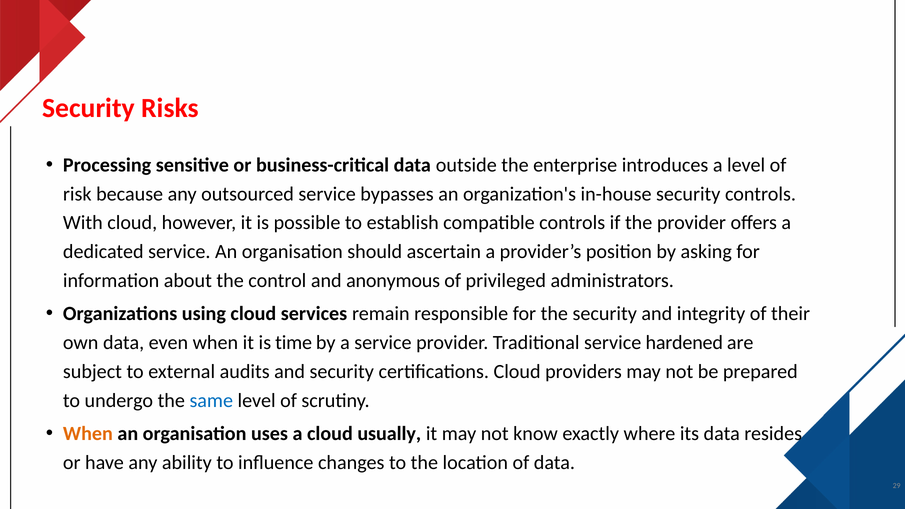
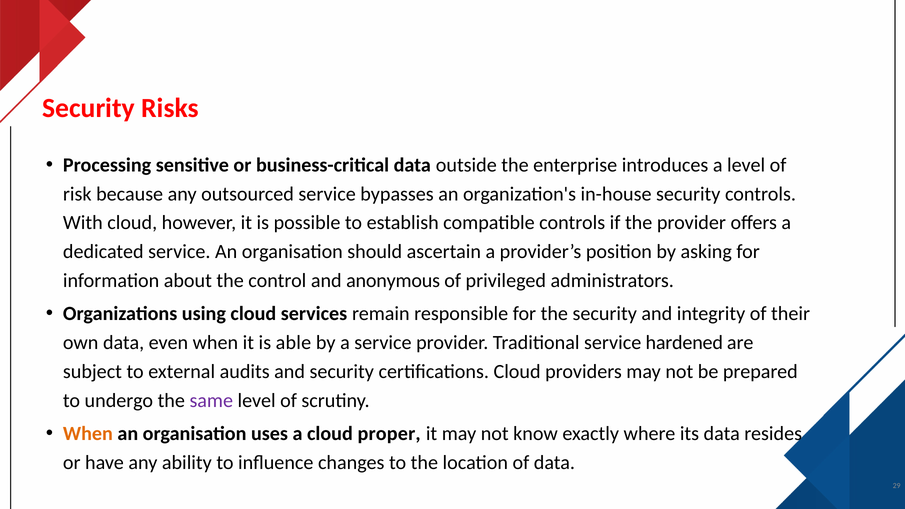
time: time -> able (293, 343)
same colour: blue -> purple (211, 401)
usually: usually -> proper (389, 434)
